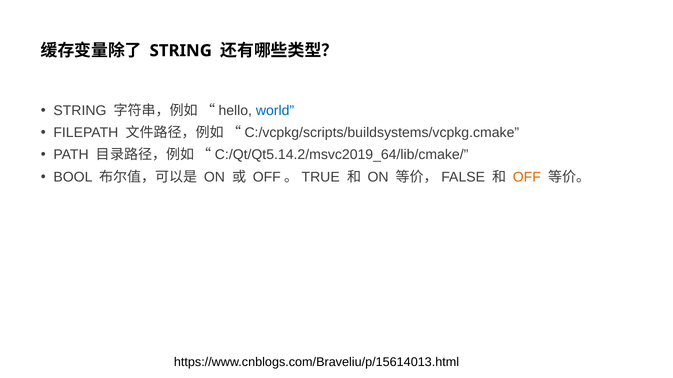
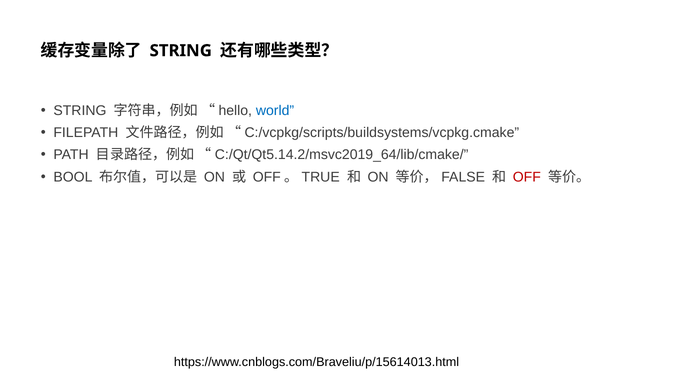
OFF colour: orange -> red (527, 177)
